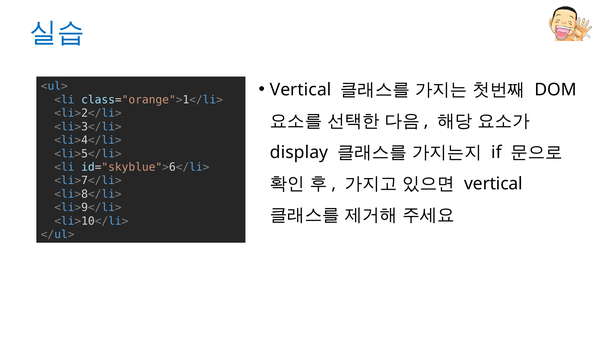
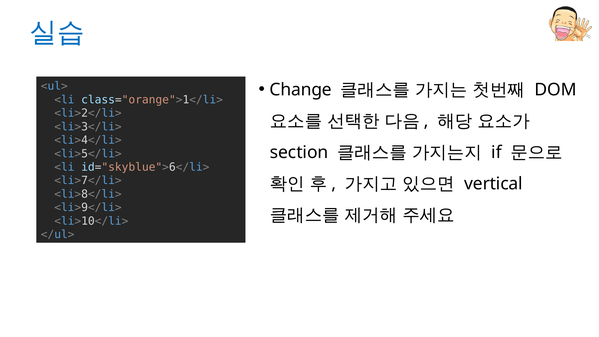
Vertical: Vertical -> Change (301, 90)
display: display -> section (299, 152)
